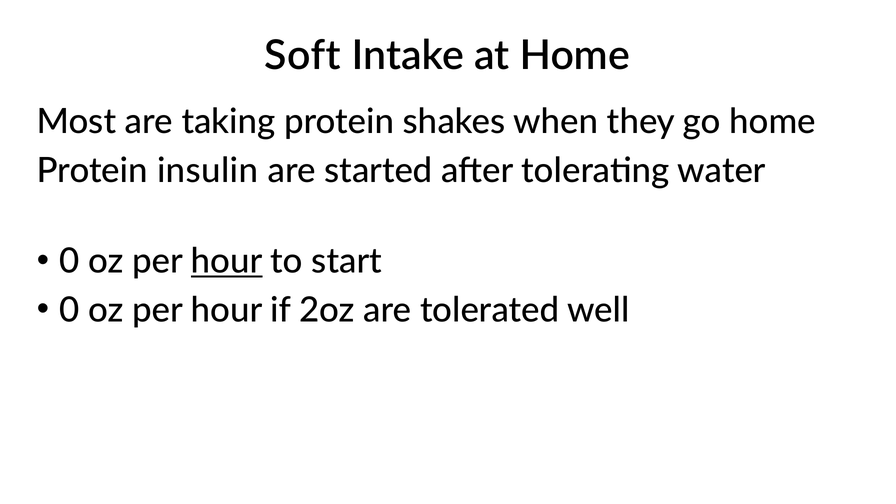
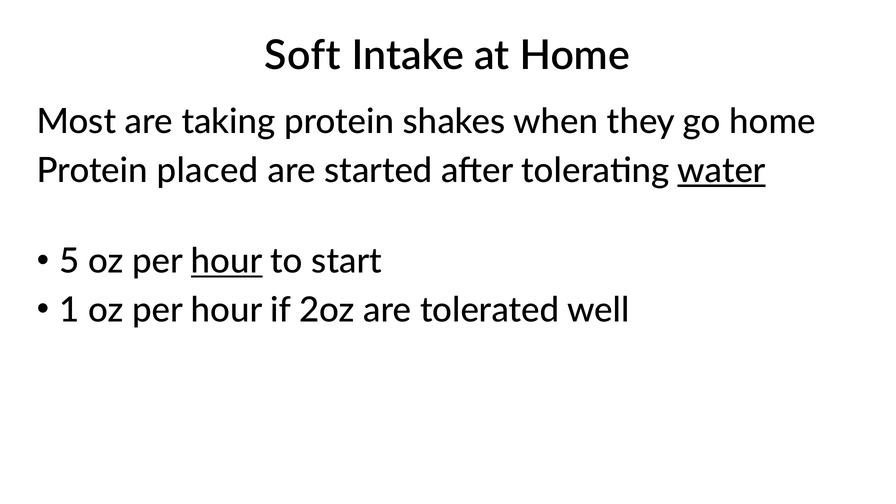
insulin: insulin -> placed (208, 171)
water underline: none -> present (722, 171)
0: 0 -> 5 (69, 261)
0: 0 -> 1 (69, 310)
